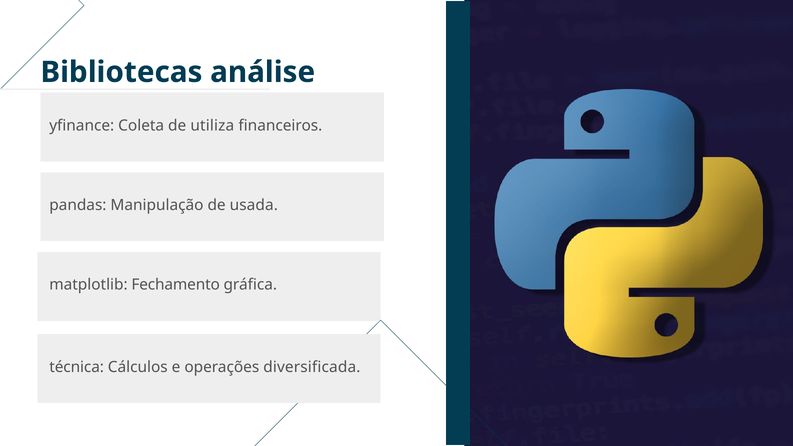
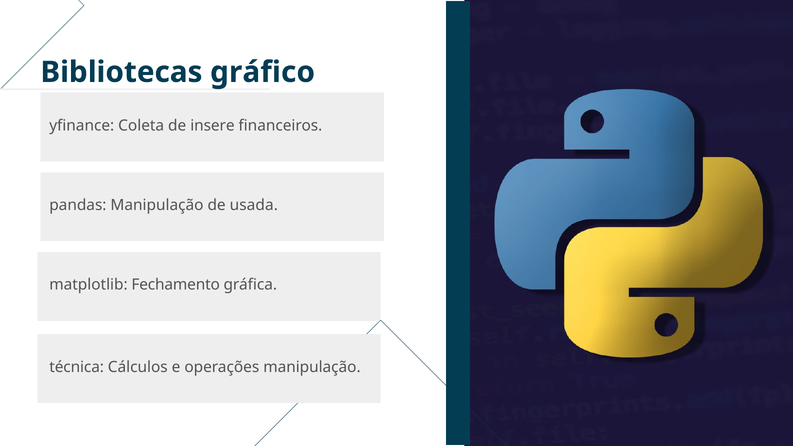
análise: análise -> gráfico (263, 72)
utiliza: utiliza -> insere (212, 126)
operações diversificada: diversificada -> manipulação (312, 367)
